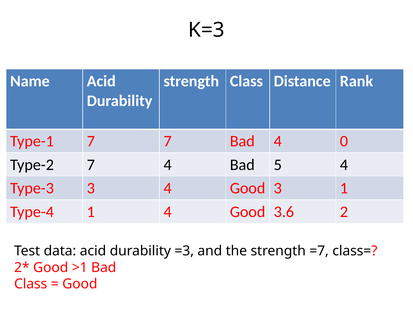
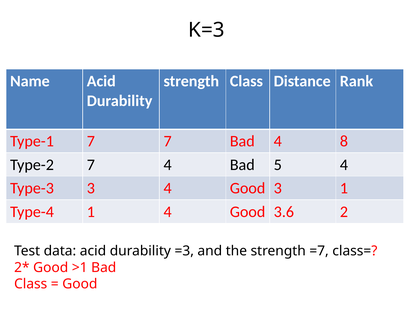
0: 0 -> 8 (344, 141)
